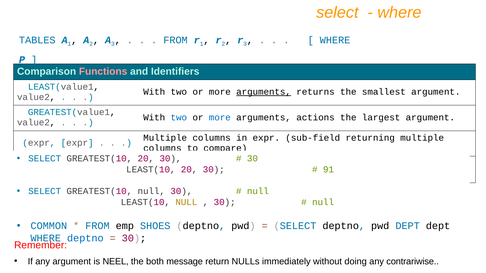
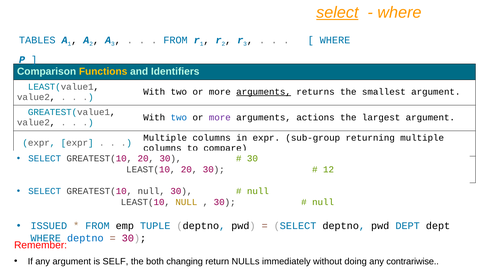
select underline: none -> present (337, 13)
Functions colour: pink -> yellow (103, 72)
more colour: blue -> purple (220, 118)
sub-field: sub-field -> sub-group (313, 138)
91: 91 -> 12 (329, 170)
COMMON: COMMON -> ISSUED (49, 226)
SHOES: SHOES -> TUPLE (155, 226)
NEEL: NEEL -> SELF (115, 262)
message: message -> changing (185, 262)
